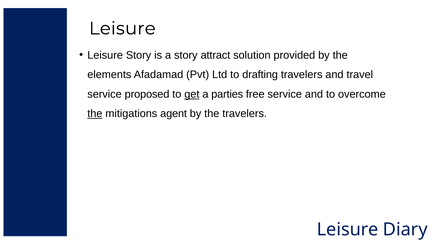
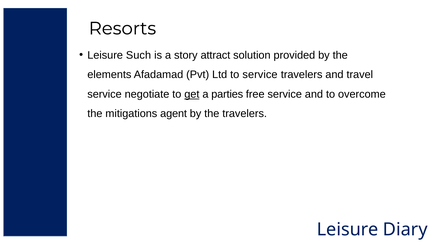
Leisure: Leisure -> Resorts (122, 28)
Leisure Story: Story -> Such (139, 55)
to drafting: drafting -> service (260, 75)
proposed: proposed -> negotiate (147, 94)
the underline: present -> none (95, 114)
